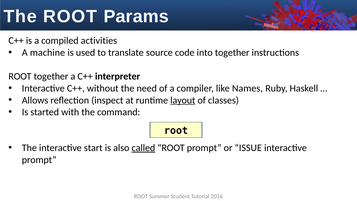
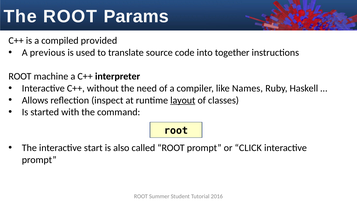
activities: activities -> provided (99, 41)
machine: machine -> previous (47, 53)
ROOT together: together -> machine (51, 76)
called underline: present -> none (143, 148)
ISSUE: ISSUE -> CLICK (248, 148)
